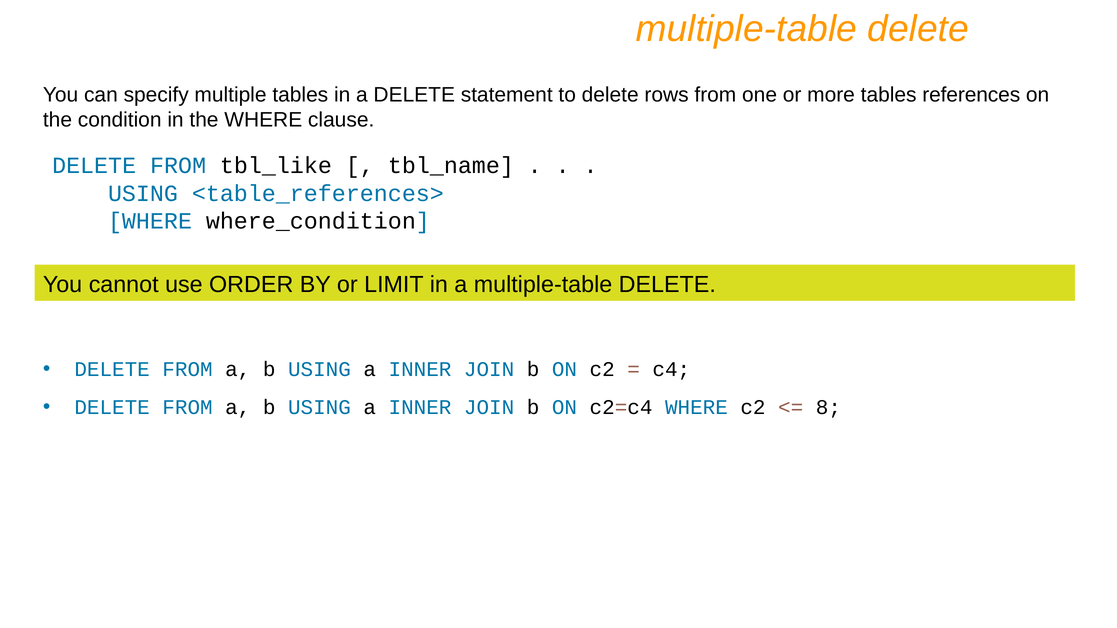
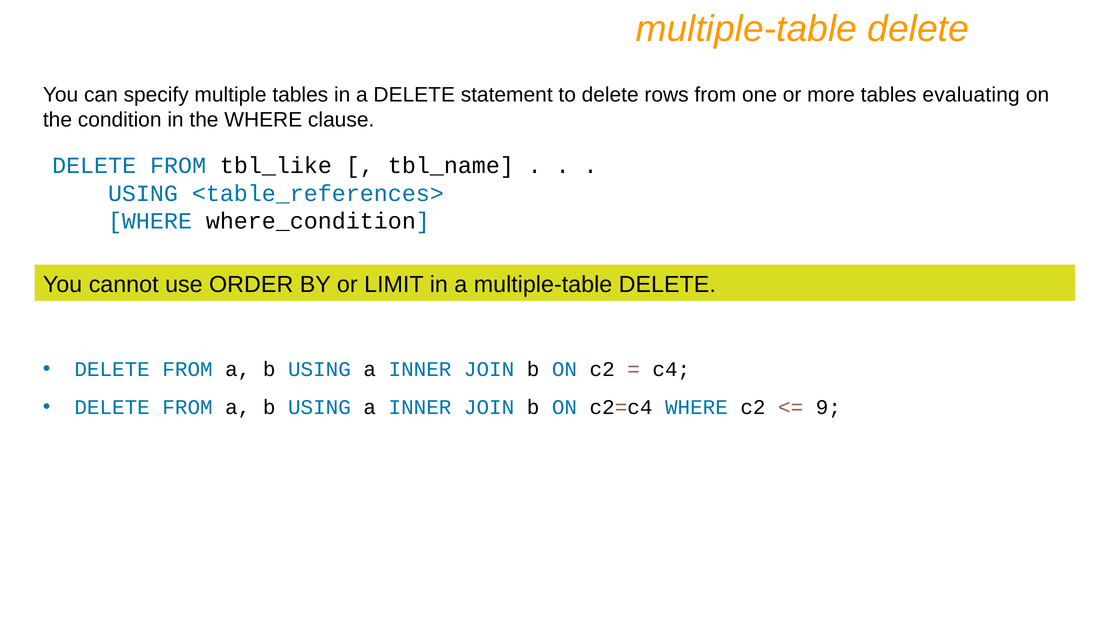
references: references -> evaluating (971, 95)
8: 8 -> 9 (828, 407)
